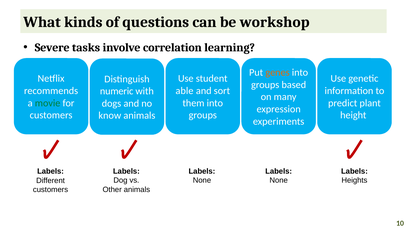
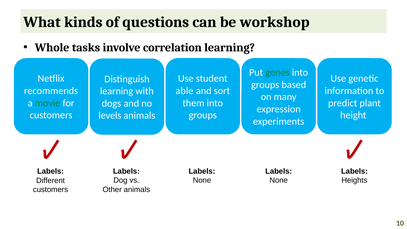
Severe: Severe -> Whole (52, 48)
genes colour: orange -> green (277, 72)
numeric: numeric -> learning (117, 91)
know: know -> levels (110, 116)
